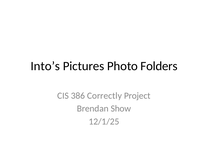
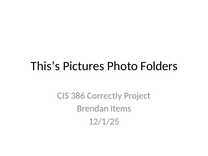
Into’s: Into’s -> This’s (45, 66)
Show: Show -> Items (121, 109)
